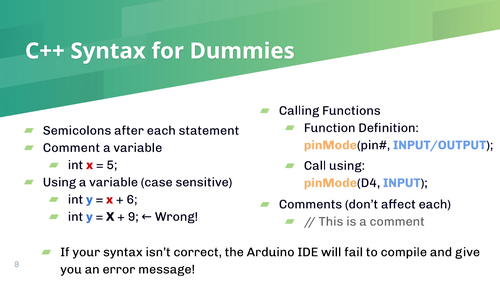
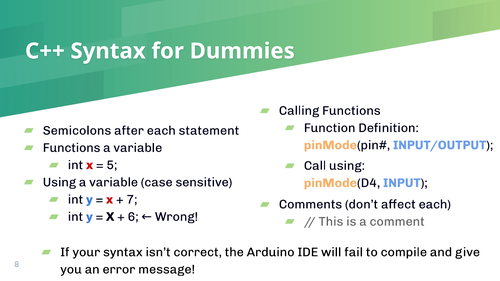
Comment: Comment -> Functions (72, 148)
6: 6 -> 7 (132, 200)
9: 9 -> 6 (133, 217)
